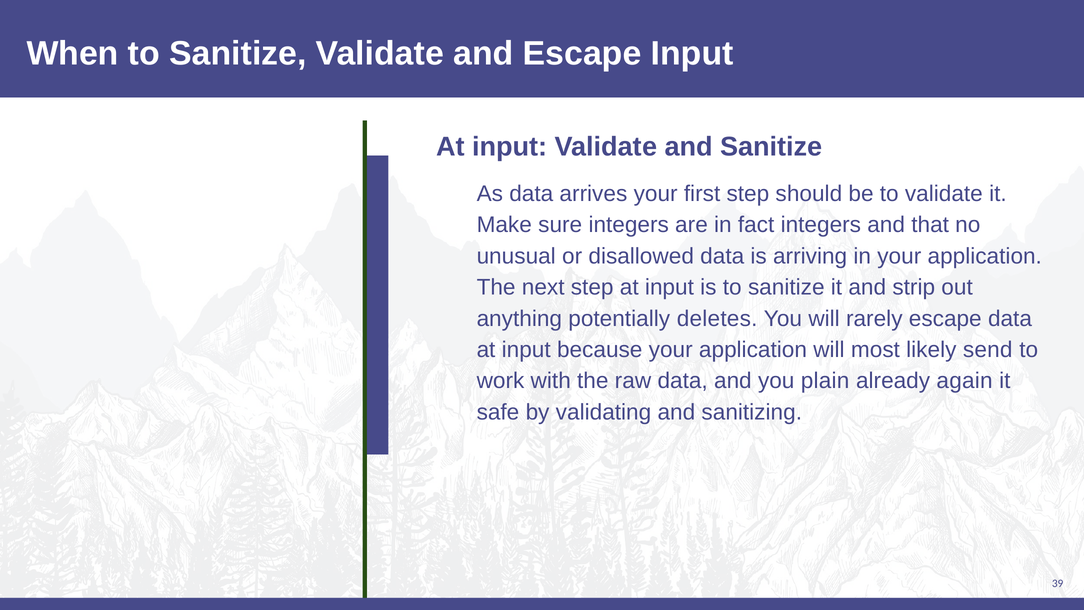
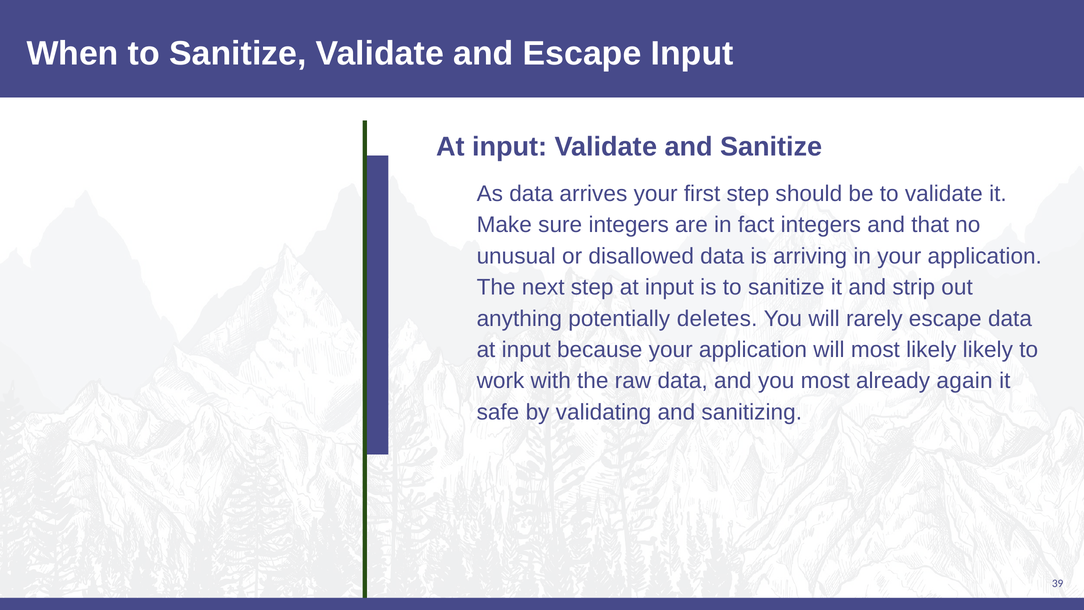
likely send: send -> likely (988, 350)
you plain: plain -> most (825, 381)
